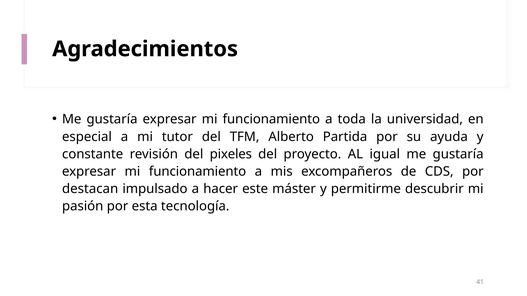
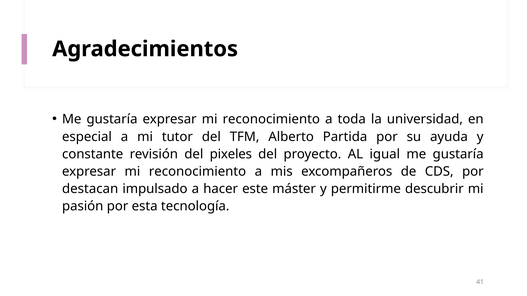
funcionamiento: funcionamiento -> reconocimiento (271, 119)
funcionamiento: funcionamiento -> reconocimiento (197, 172)
